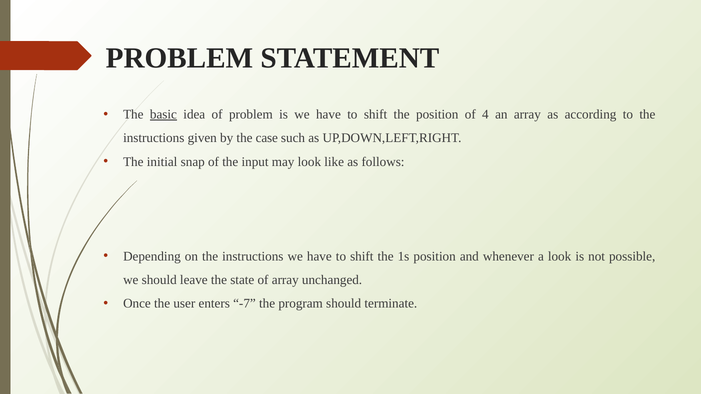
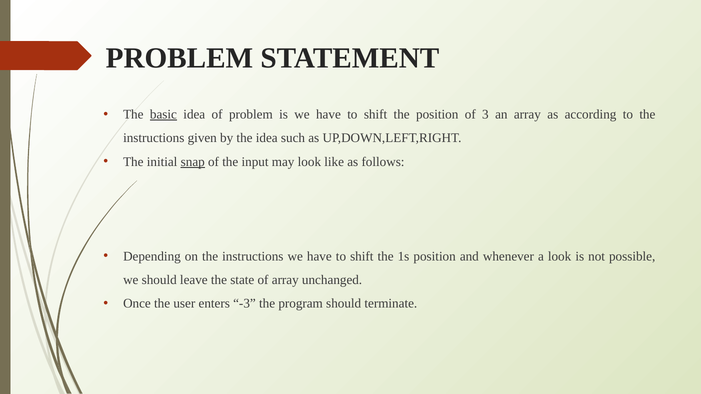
4: 4 -> 3 (485, 115)
the case: case -> idea (267, 138)
snap underline: none -> present (193, 162)
-7: -7 -> -3 (244, 304)
